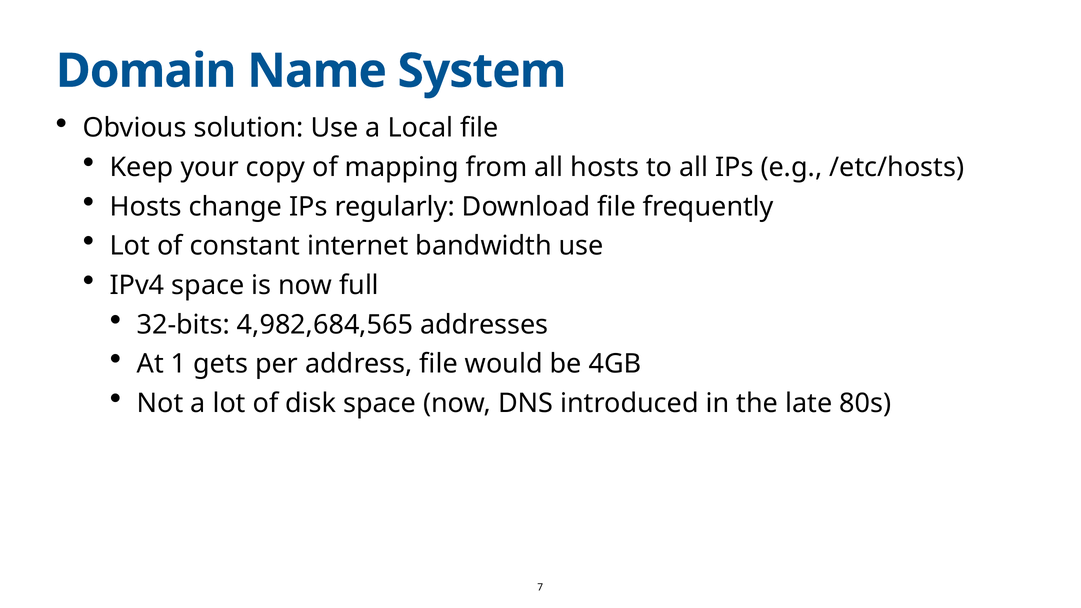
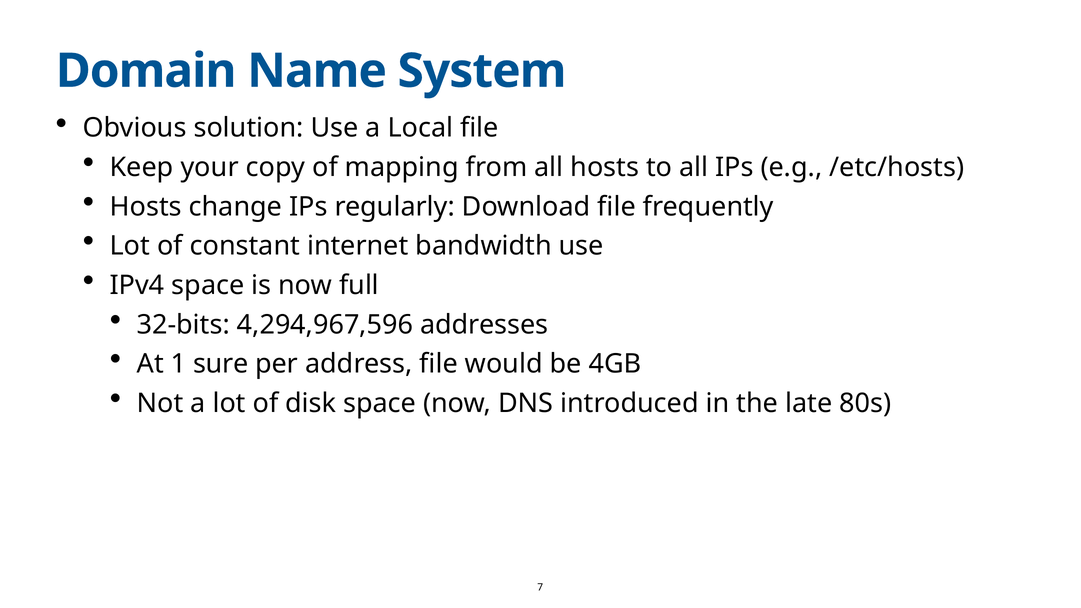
4,982,684,565: 4,982,684,565 -> 4,294,967,596 (325, 325)
gets: gets -> sure (221, 364)
